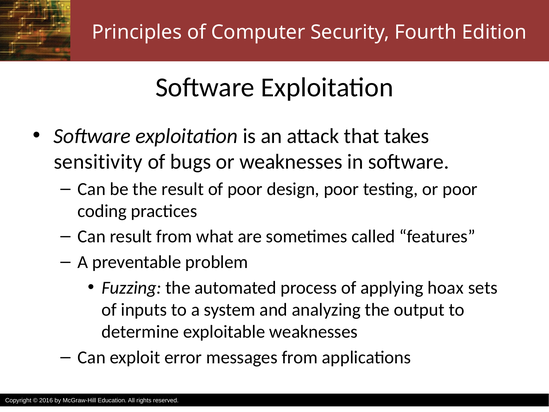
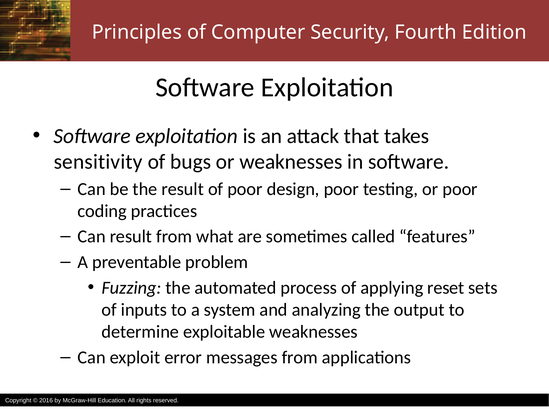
hoax: hoax -> reset (446, 288)
